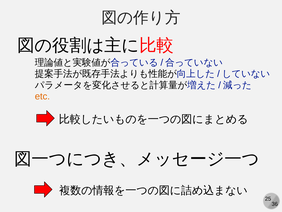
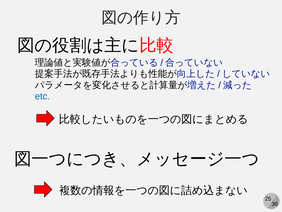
etc colour: orange -> blue (42, 96)
